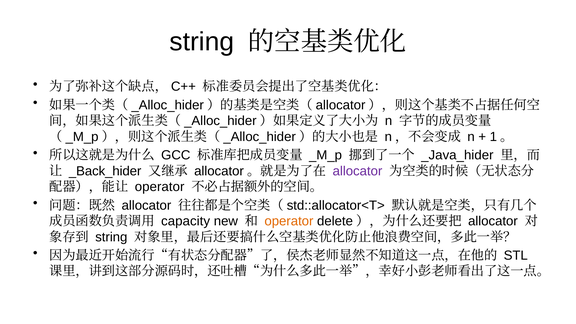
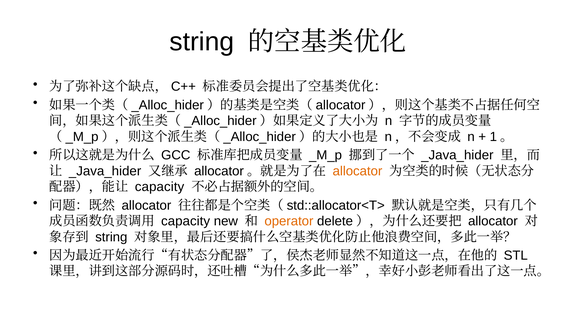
_Back_hider: _Back_hider -> _Java_hider (105, 171)
allocator colour: purple -> orange (357, 171)
operator: operator -> capacity (160, 187)
